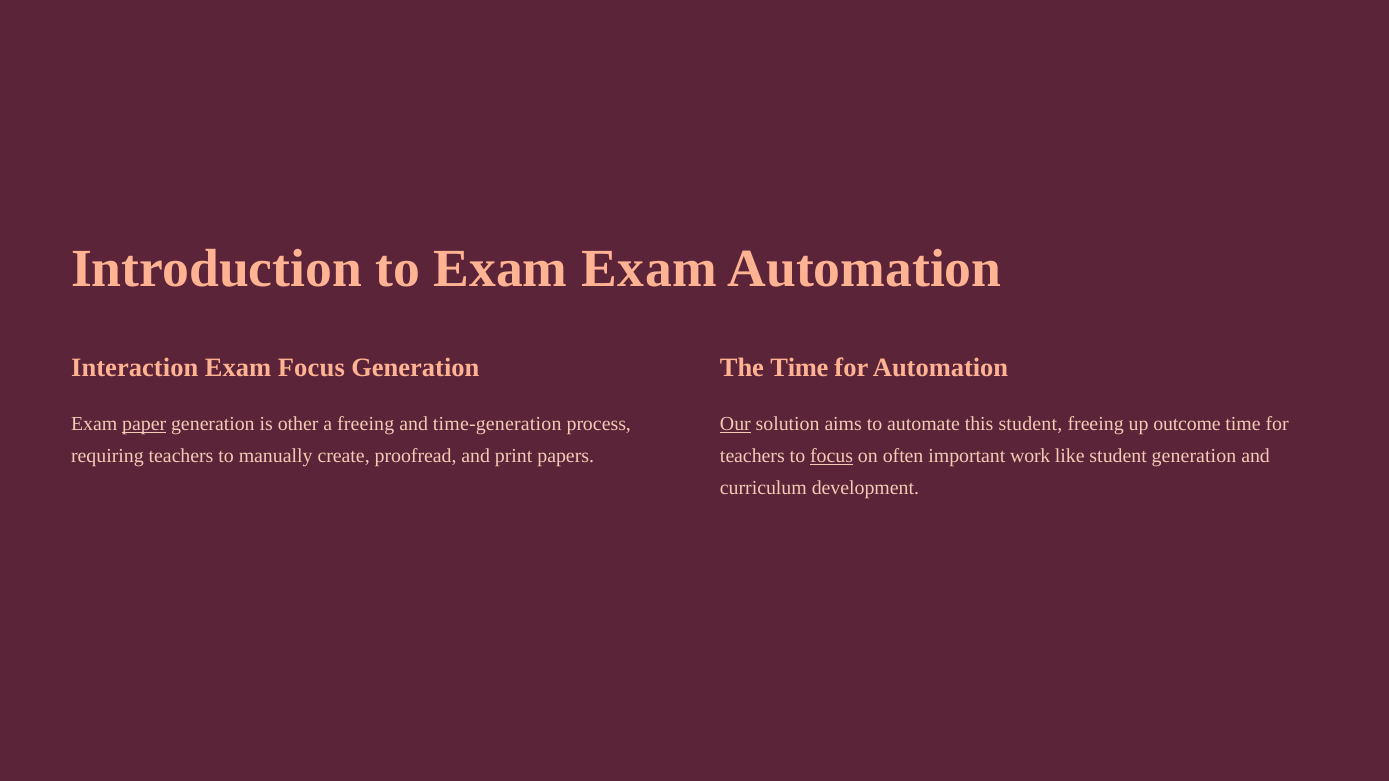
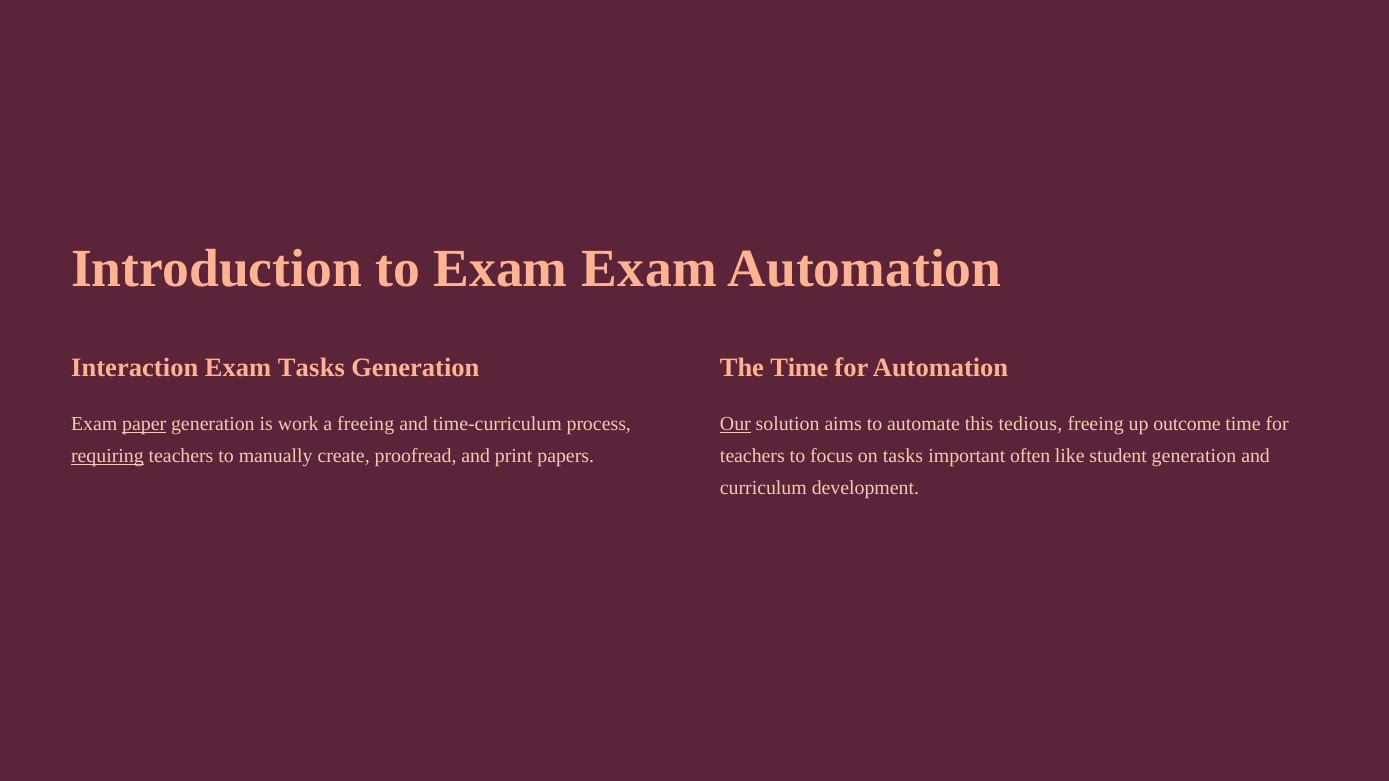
Exam Focus: Focus -> Tasks (311, 368)
other: other -> work (298, 424)
time-generation: time-generation -> time-curriculum (497, 424)
this student: student -> tedious (1030, 424)
requiring underline: none -> present (107, 456)
focus underline: present -> none (832, 456)
on often: often -> tasks (903, 456)
work: work -> often (1030, 456)
